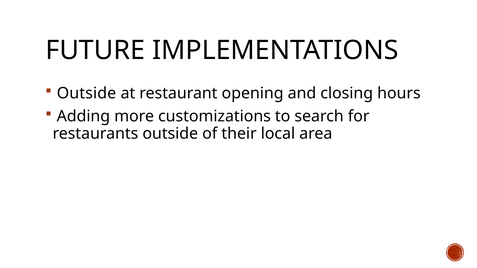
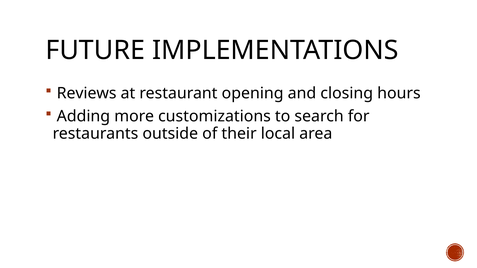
Outside: Outside -> Reviews (87, 93)
